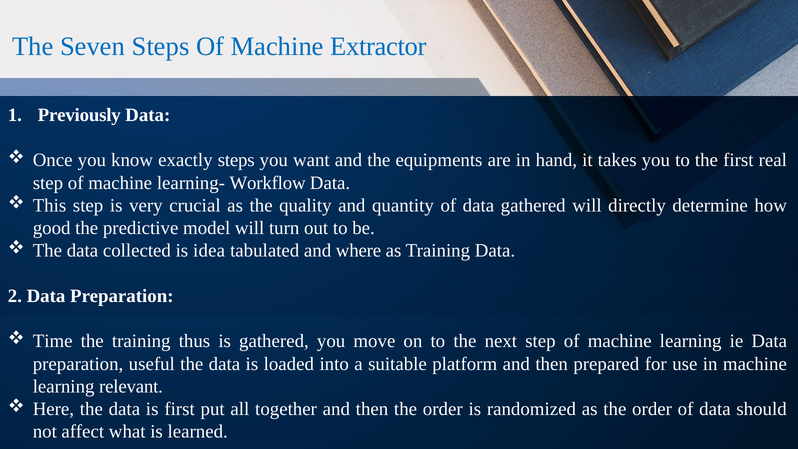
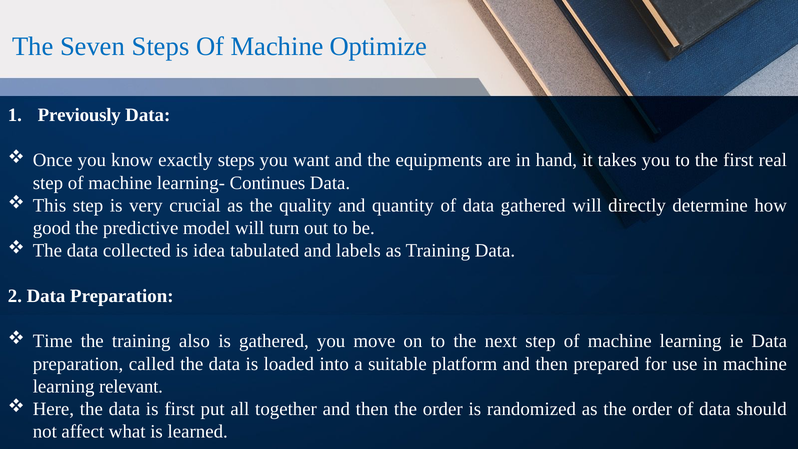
Extractor: Extractor -> Optimize (378, 46)
Workflow: Workflow -> Continues (268, 183)
where: where -> labels (358, 251)
thus: thus -> also (194, 341)
useful: useful -> called (152, 364)
